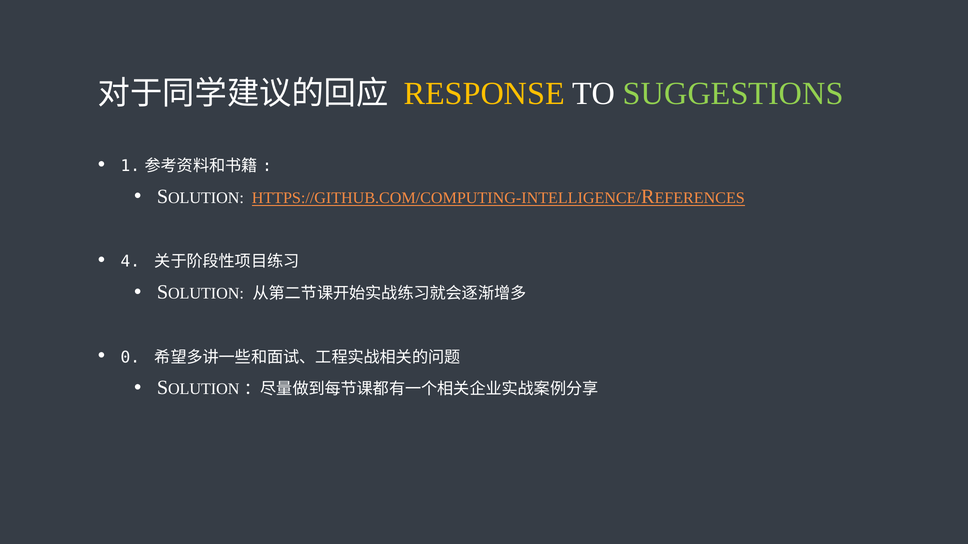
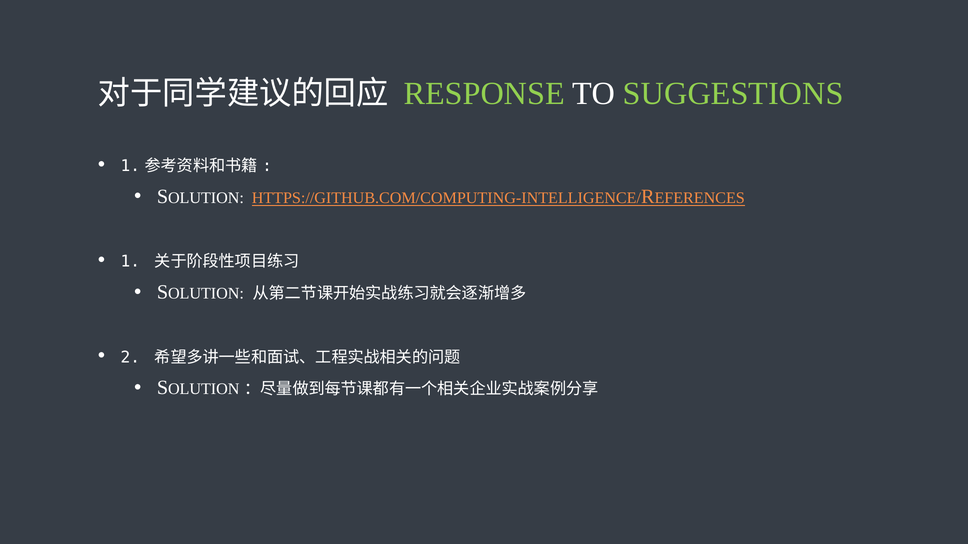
RESPONSE colour: yellow -> light green (484, 94)
4: 4 -> 1 (130, 262)
0: 0 -> 2 (130, 358)
